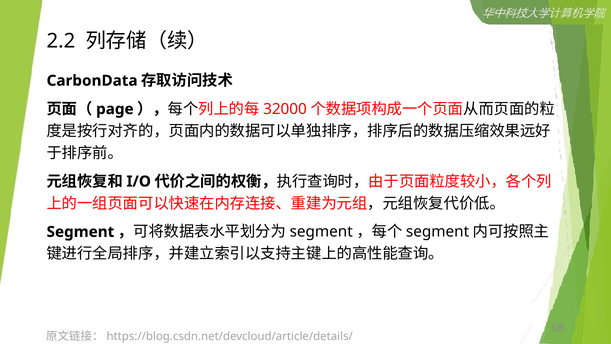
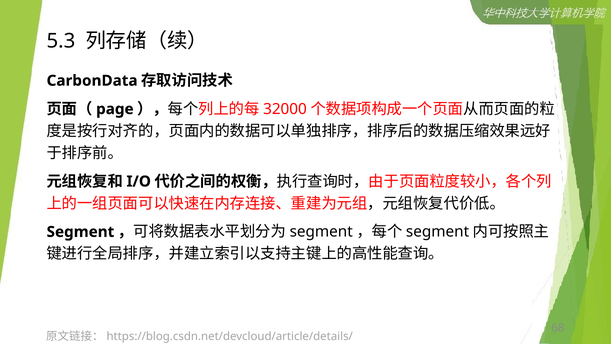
2.2: 2.2 -> 5.3 (61, 41)
